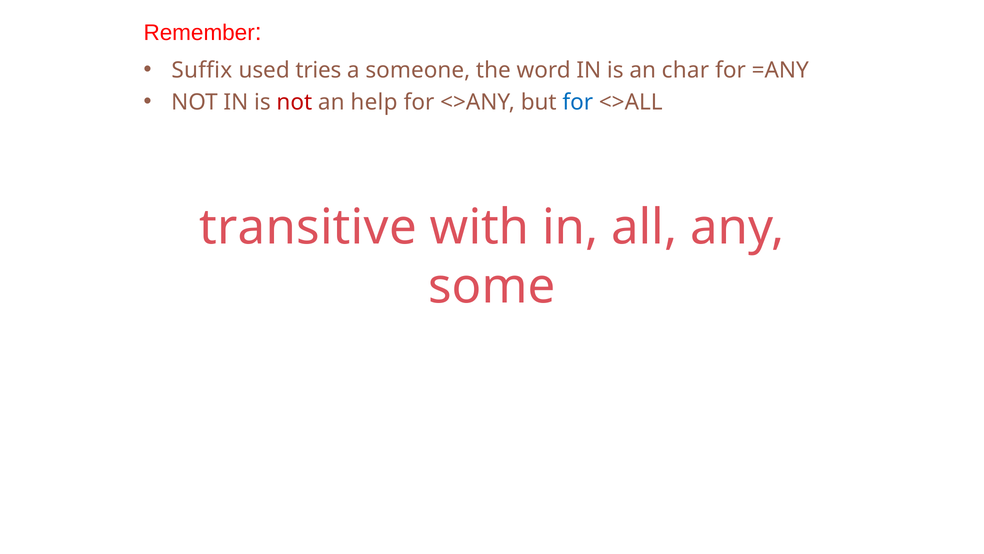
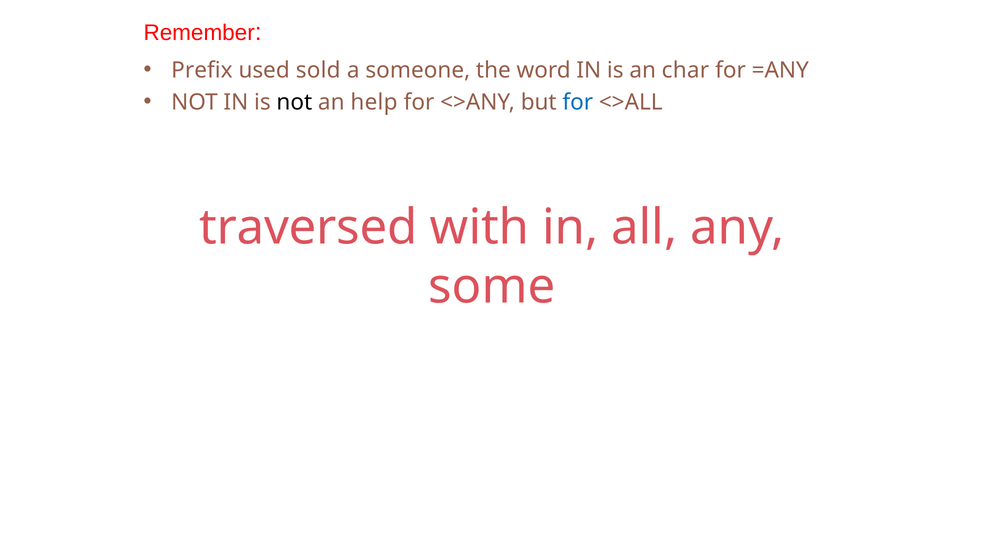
Suffix: Suffix -> Prefix (202, 70)
tries: tries -> sold (318, 70)
not colour: red -> black (294, 102)
transitive: transitive -> traversed (308, 227)
